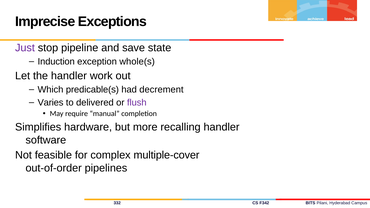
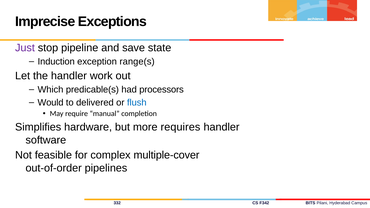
whole(s: whole(s -> range(s (137, 62)
decrement: decrement -> processors (162, 90)
Varies: Varies -> Would (51, 103)
flush colour: purple -> blue (137, 103)
recalling: recalling -> requires (180, 127)
